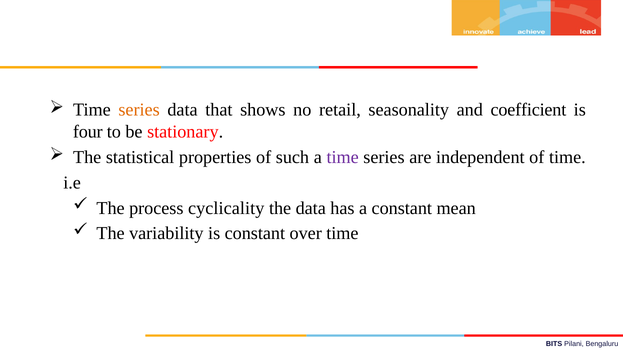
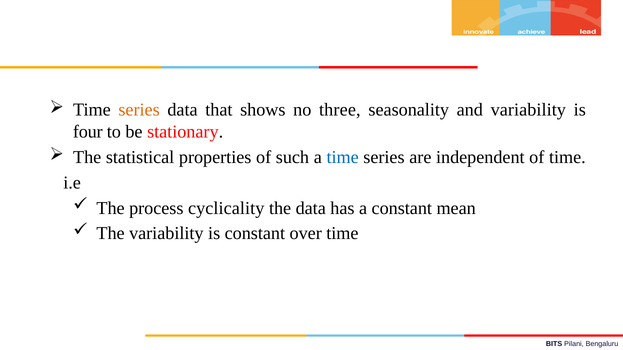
retail: retail -> three (340, 110)
and coefficient: coefficient -> variability (528, 110)
time colour: purple -> blue (343, 157)
